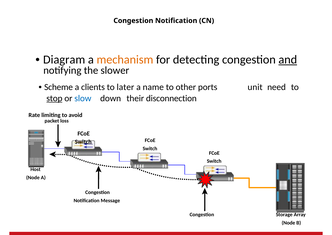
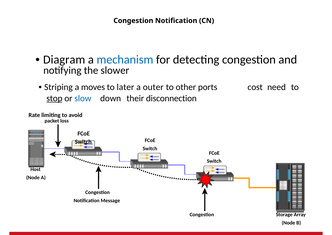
mechanism colour: orange -> blue (125, 60)
and underline: present -> none (288, 60)
Scheme: Scheme -> Striping (58, 87)
clients: clients -> moves (93, 87)
name: name -> outer (153, 87)
unit: unit -> cost (255, 87)
